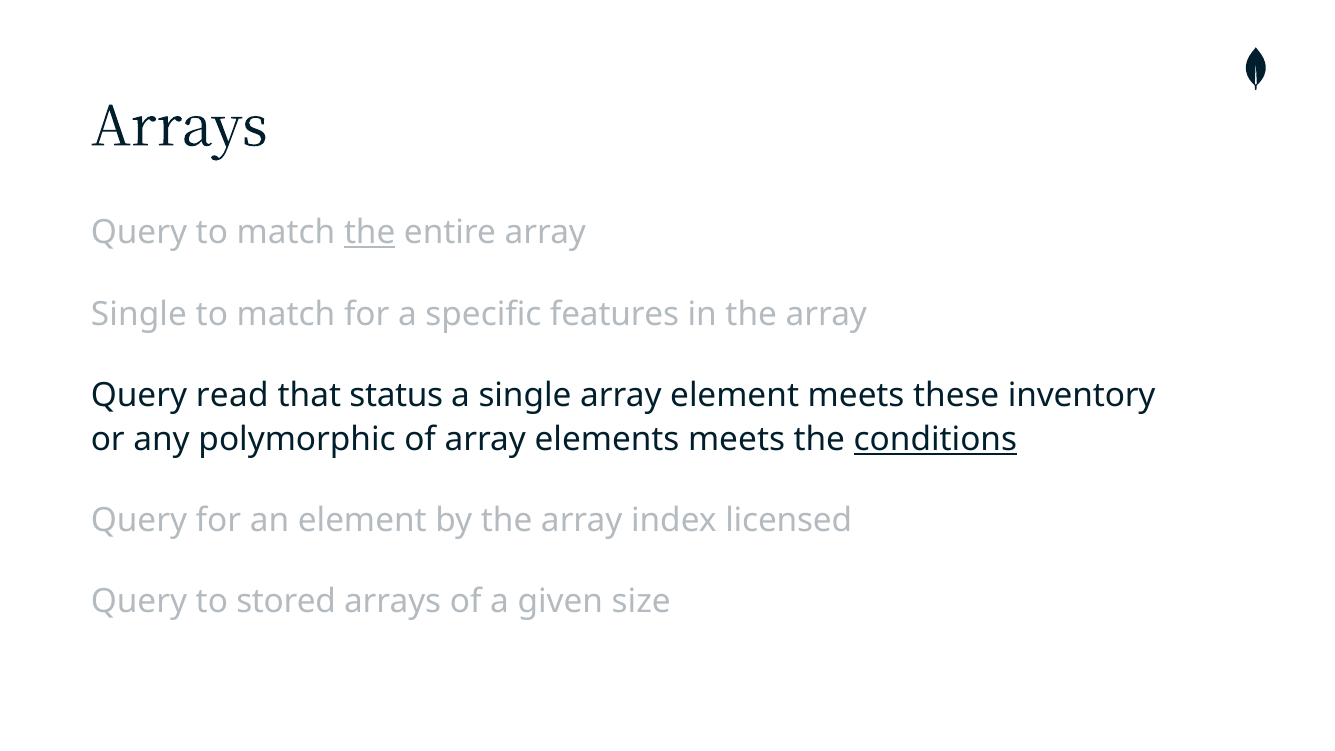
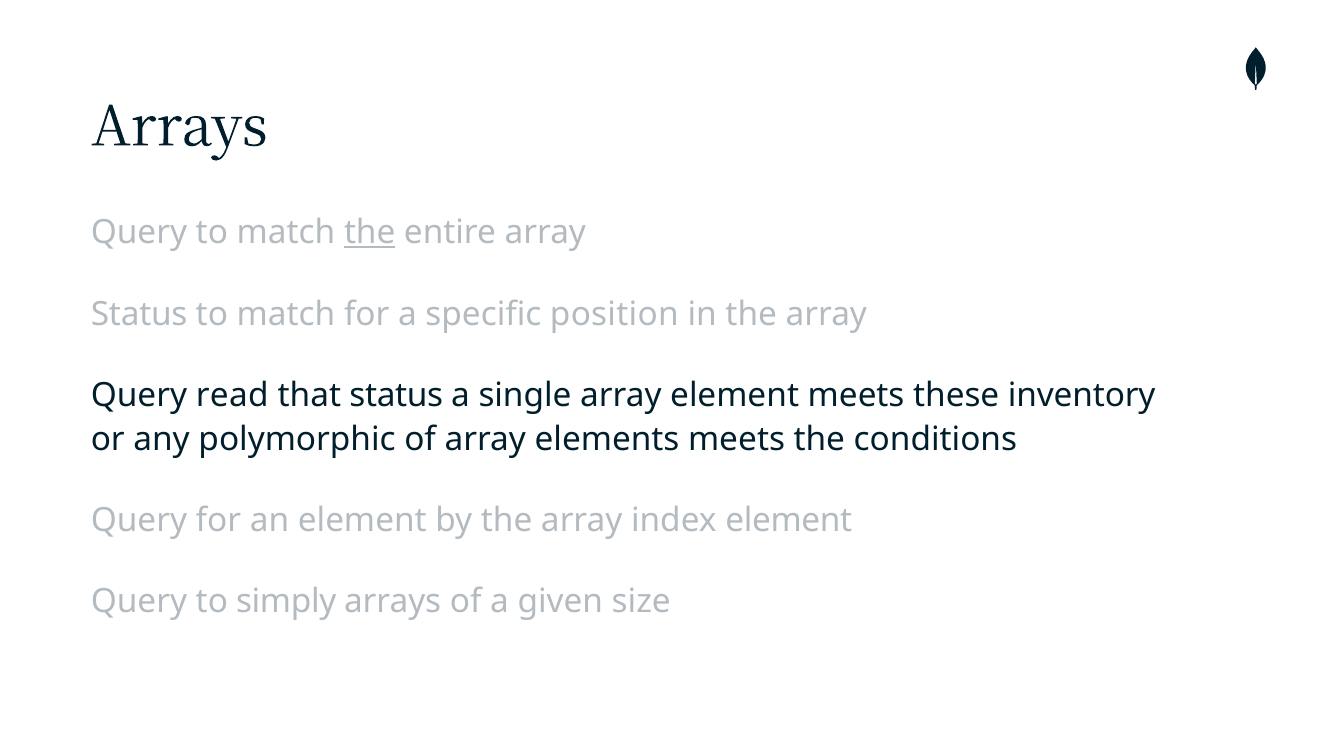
Single: Single -> Status (139, 314)
features: features -> position (614, 314)
conditions underline: present -> none (935, 439)
index licensed: licensed -> element (789, 520)
stored: stored -> simply (286, 602)
